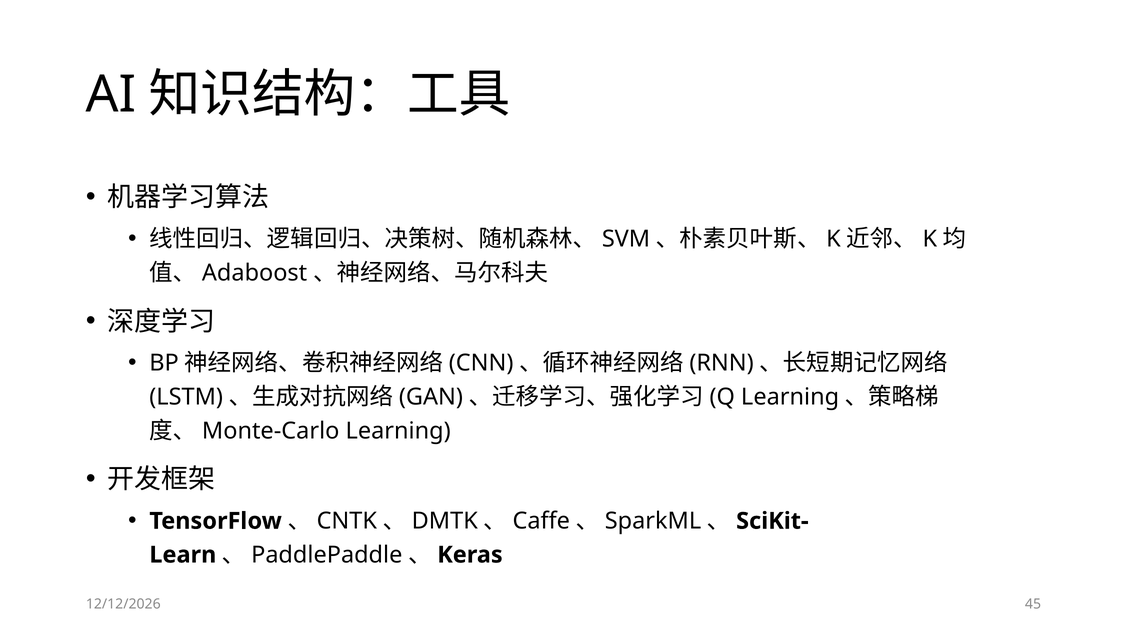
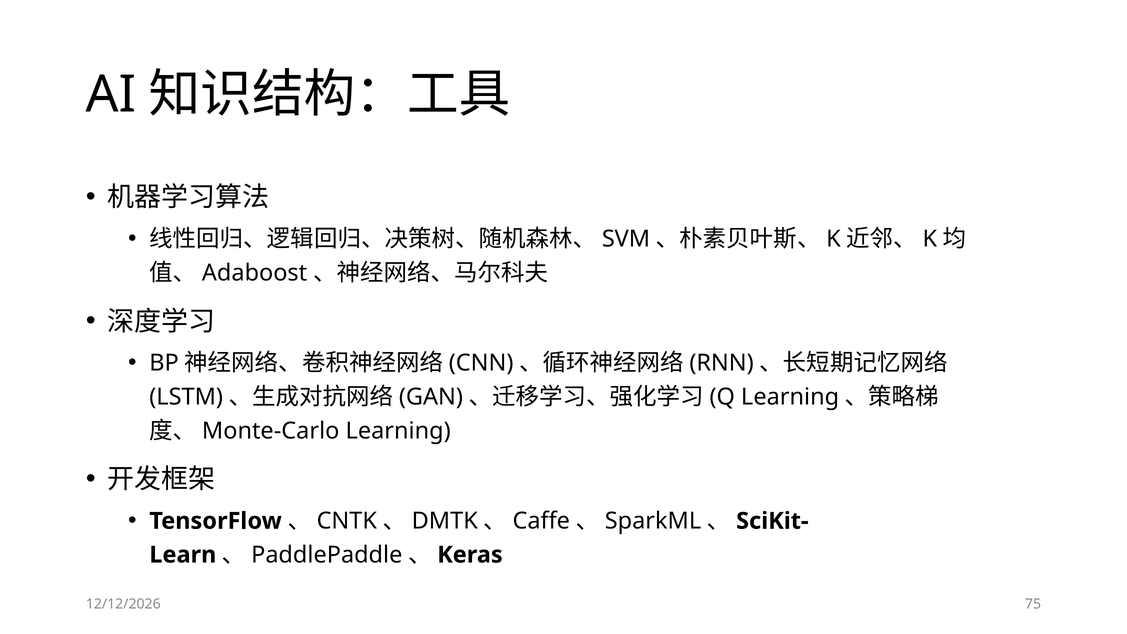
45: 45 -> 75 (1033, 604)
